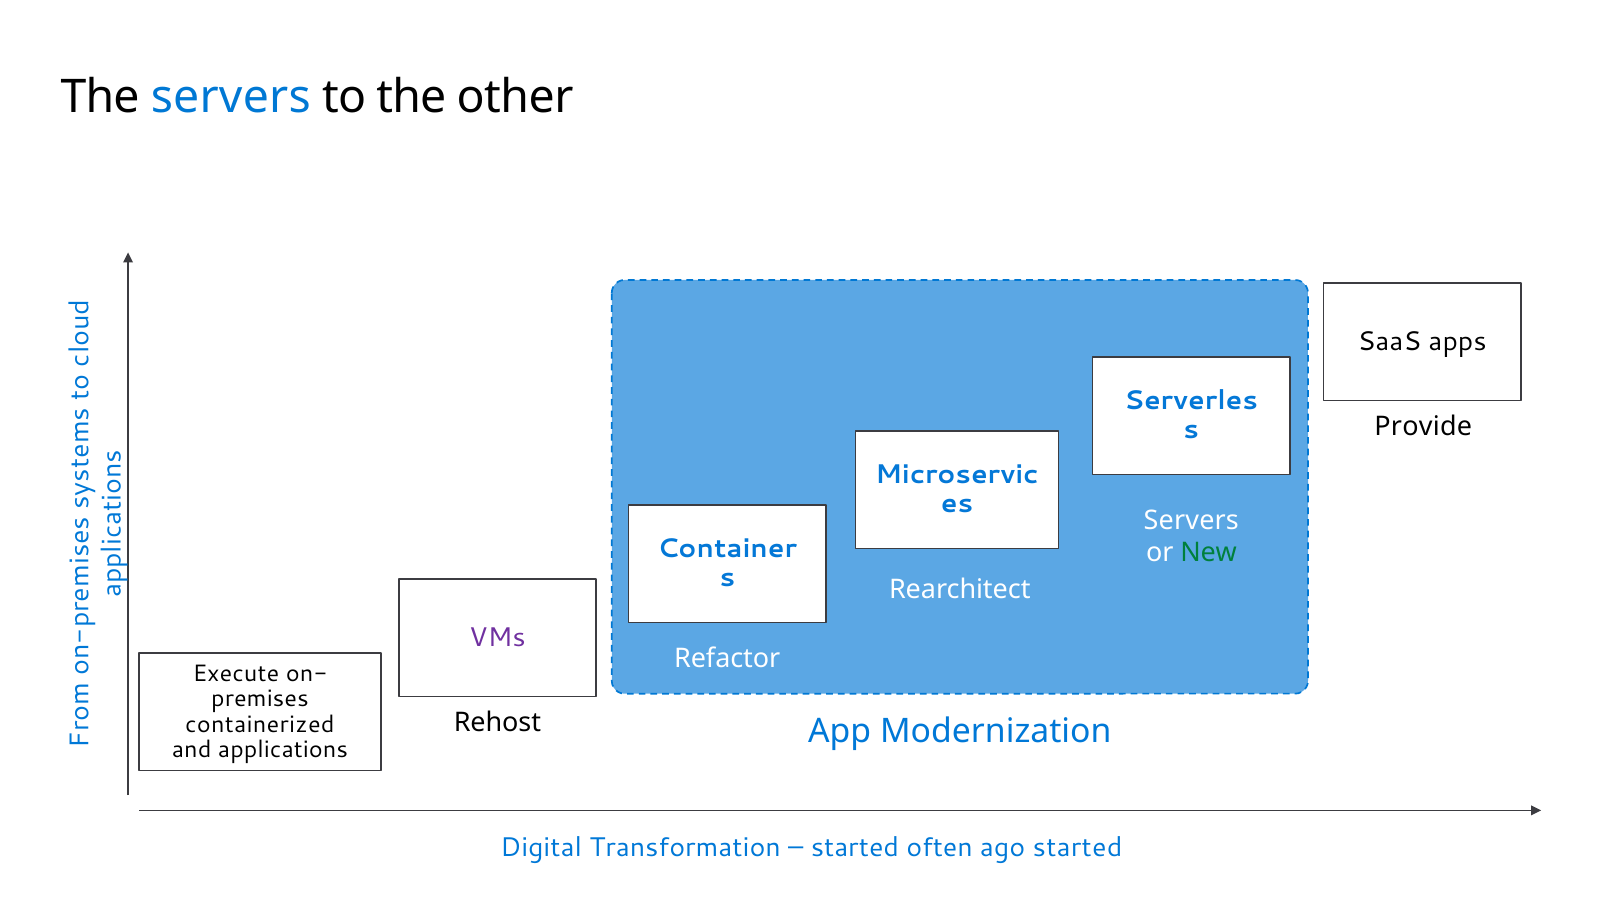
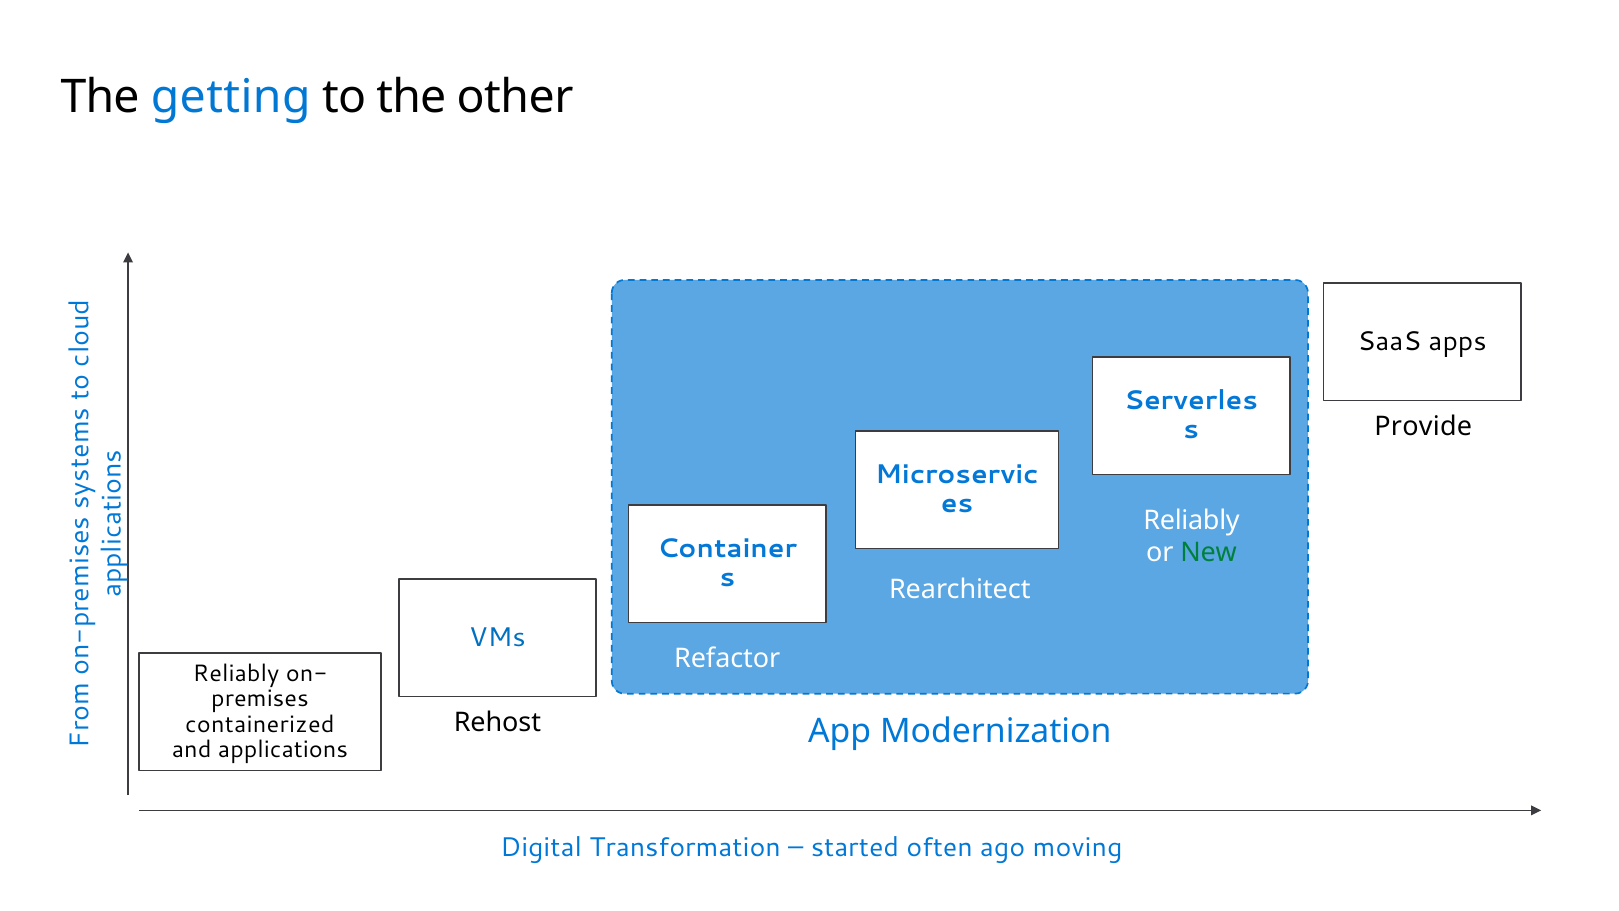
The servers: servers -> getting (231, 98)
Servers: Servers -> Reliably (1192, 520)
VMs colour: purple -> blue (497, 637)
Execute: Execute -> Reliably (236, 673)
ago started: started -> moving (1078, 847)
